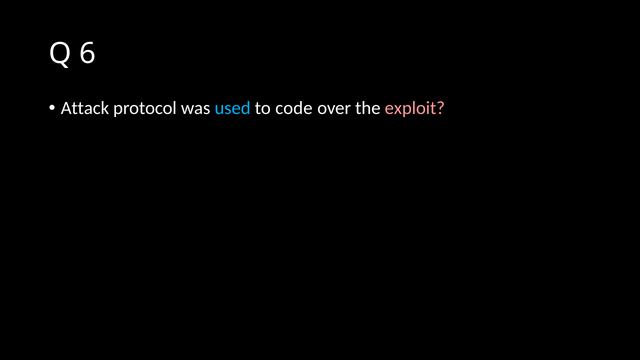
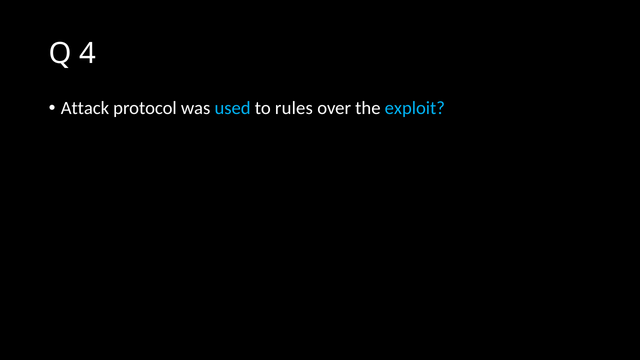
6: 6 -> 4 (88, 54)
code: code -> rules (294, 108)
exploit colour: pink -> light blue (415, 108)
